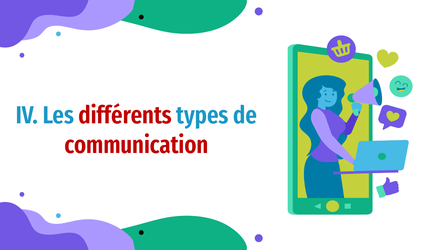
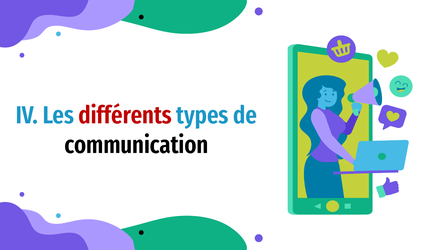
communication colour: red -> black (136, 145)
